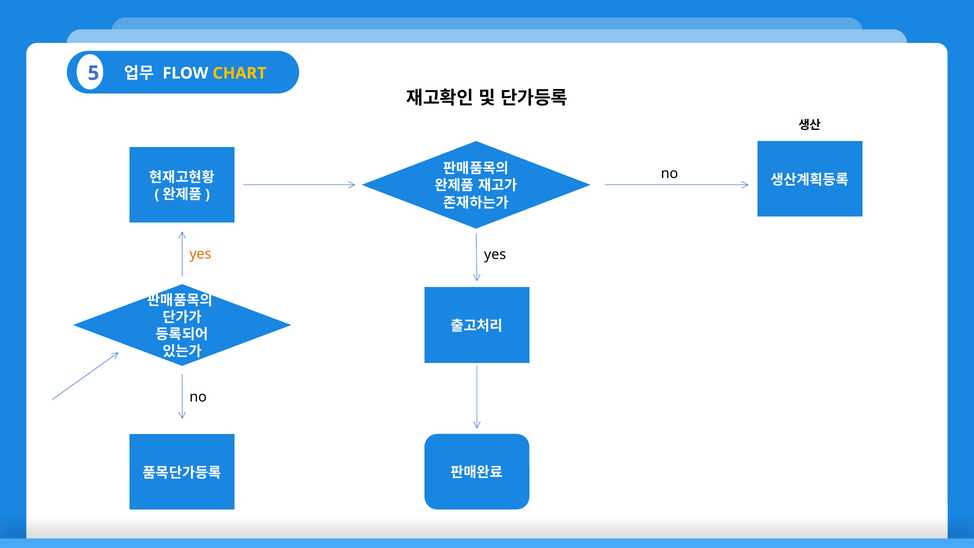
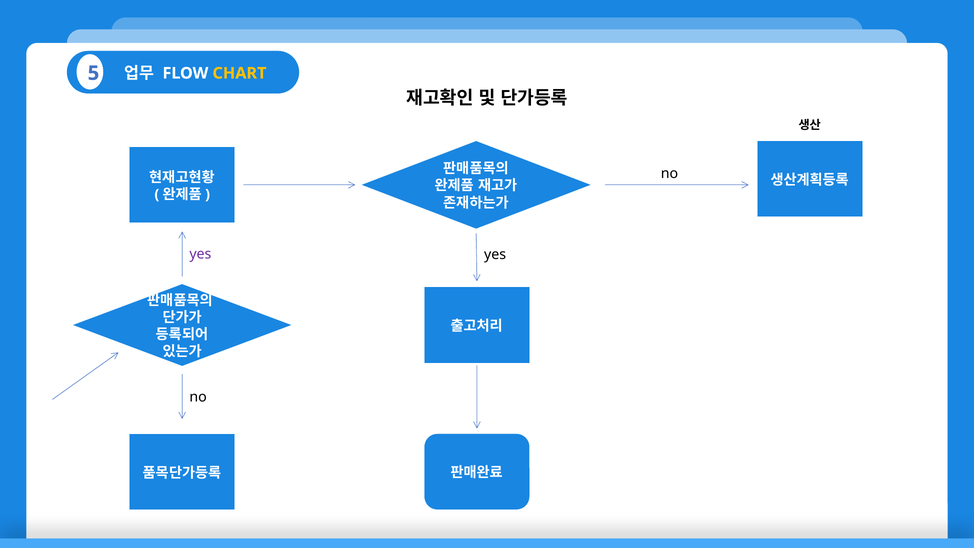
yes colour: orange -> purple (200, 254)
